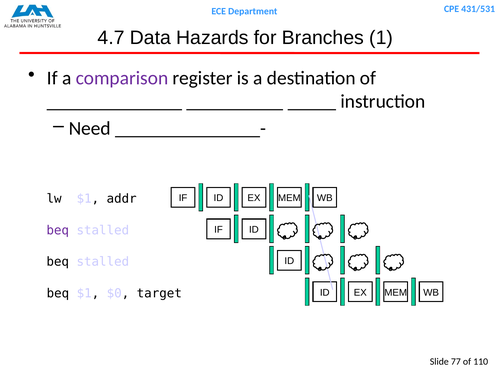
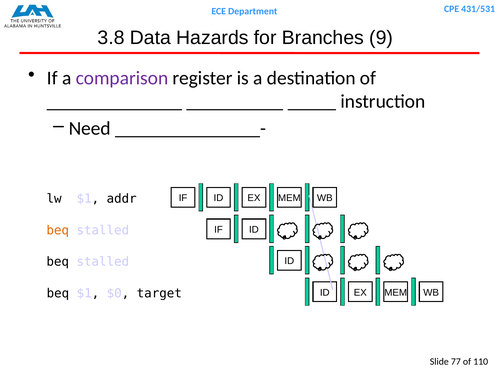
4.7: 4.7 -> 3.8 (111, 38)
1: 1 -> 9 (381, 38)
beq colour: purple -> orange (58, 230)
